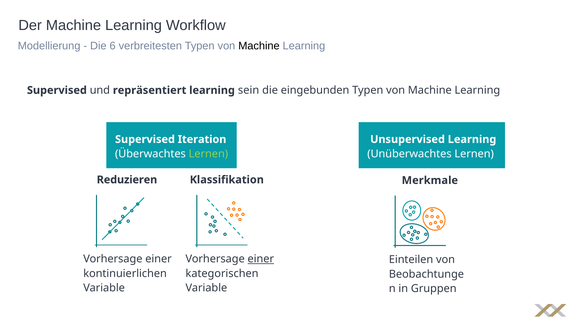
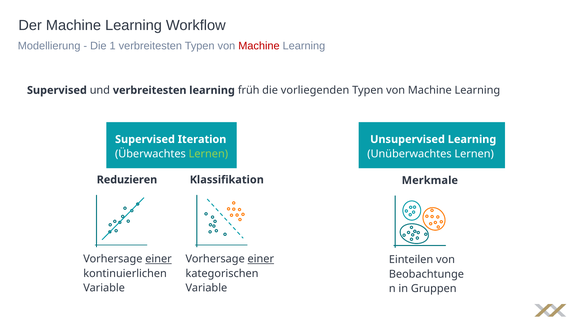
6: 6 -> 1 (113, 46)
Machine colour: black -> red (259, 46)
und repräsentiert: repräsentiert -> verbreitesten (150, 90)
sein: sein -> früh (249, 90)
eingebunden: eingebunden -> vorliegenden (315, 90)
einer underline: none -> present (159, 259)
